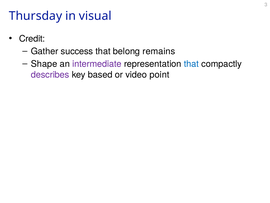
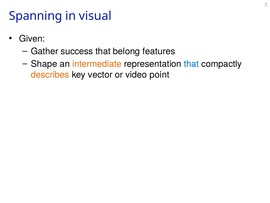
Thursday: Thursday -> Spanning (36, 16)
Credit: Credit -> Given (32, 39)
remains: remains -> features (159, 51)
intermediate colour: purple -> orange (97, 64)
describes colour: purple -> orange (50, 75)
based: based -> vector (100, 75)
